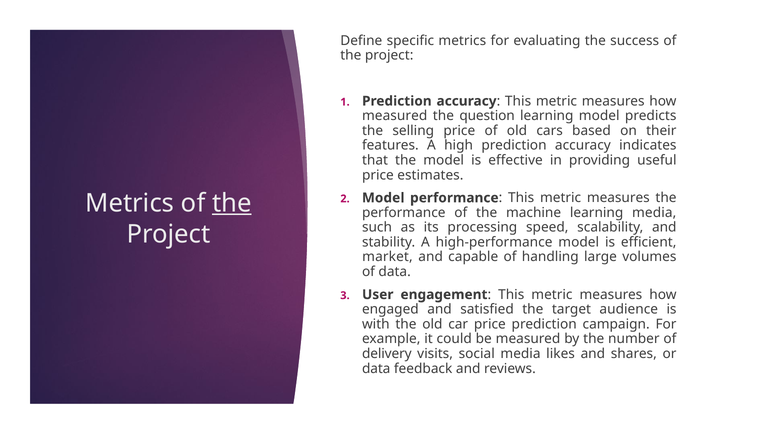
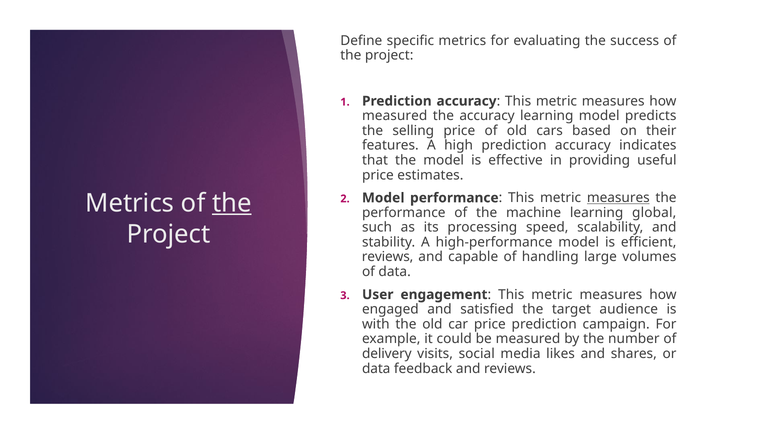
the question: question -> accuracy (487, 116)
measures underline: none -> present (618, 198)
learning media: media -> global (654, 212)
market: market -> reviews (388, 257)
